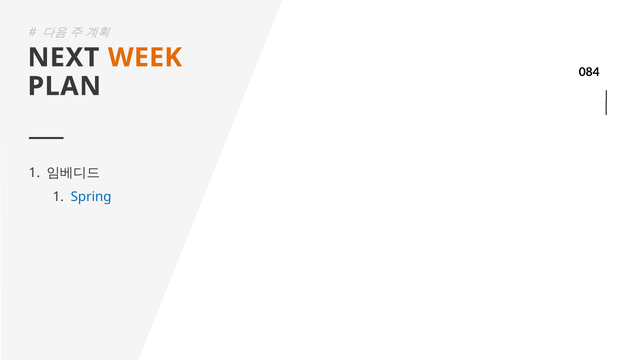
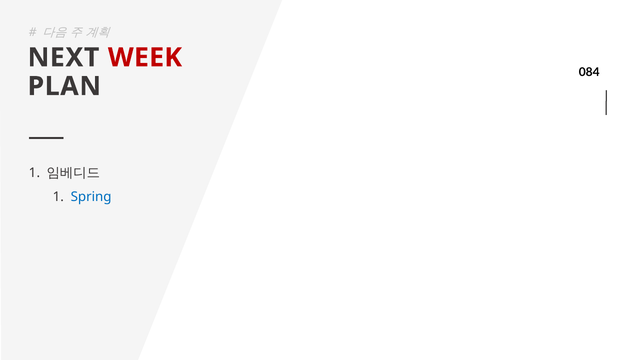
WEEK colour: orange -> red (145, 58)
